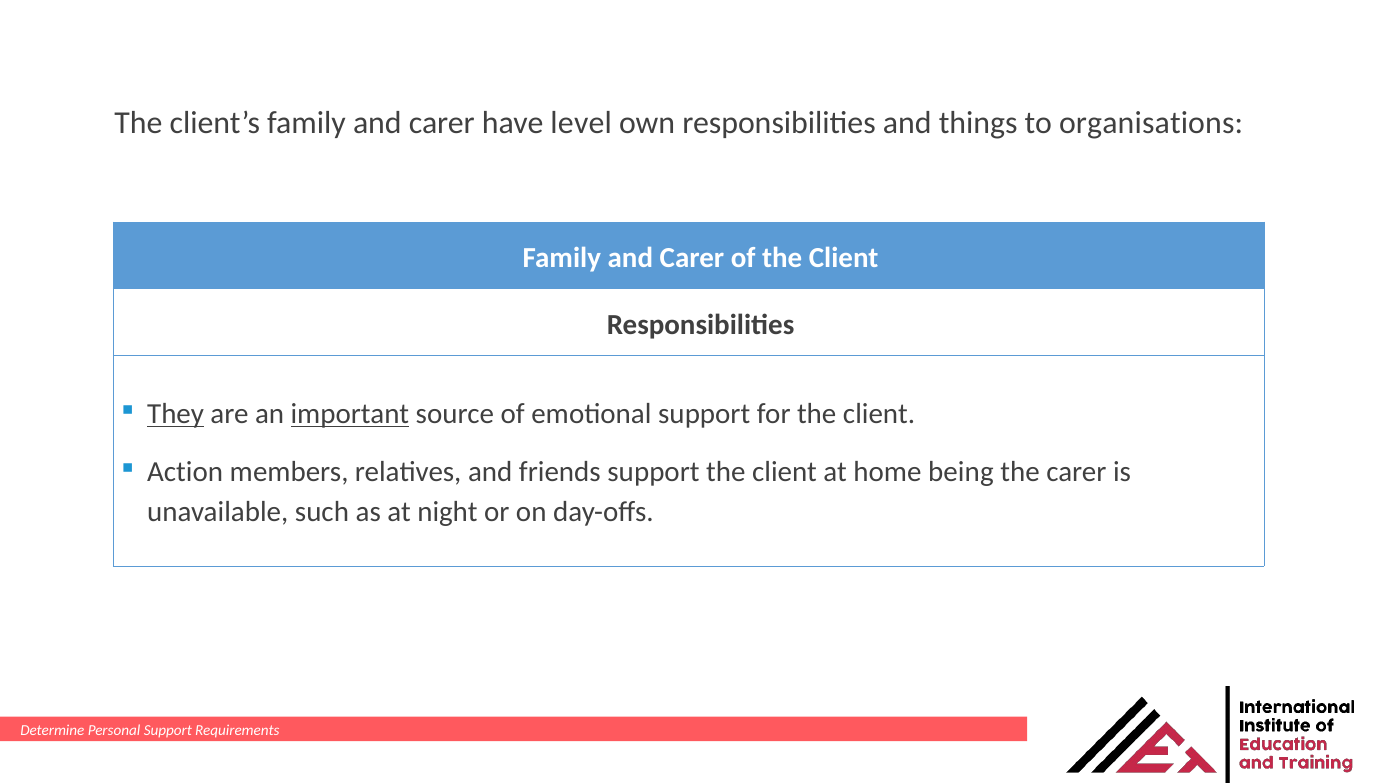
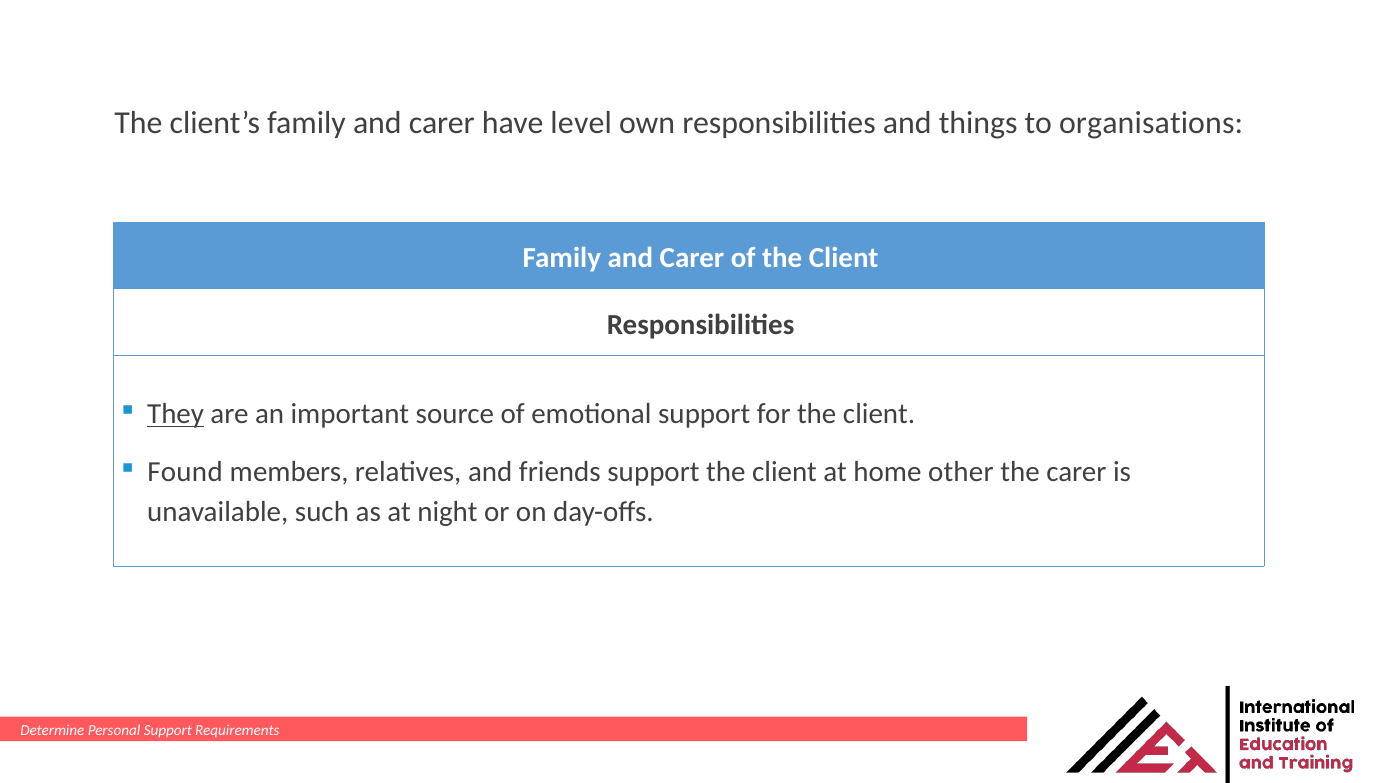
important underline: present -> none (350, 414)
Action: Action -> Found (185, 472)
being: being -> other (961, 472)
